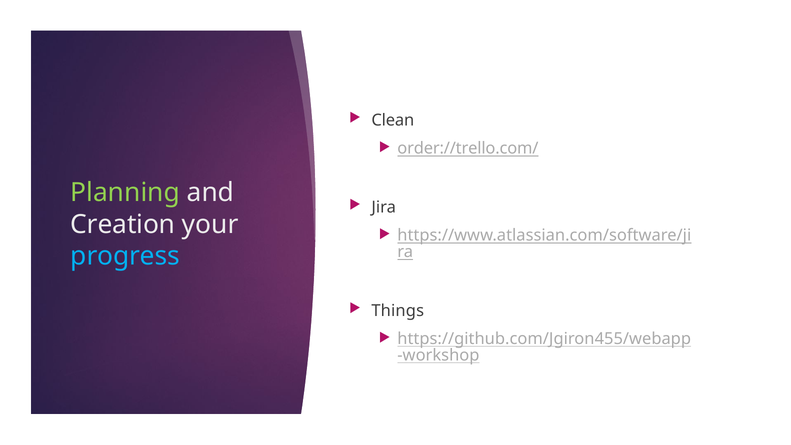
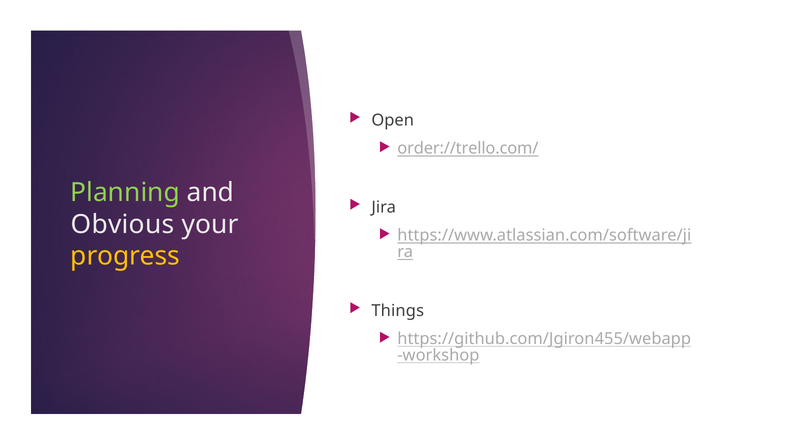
Clean: Clean -> Open (393, 120)
Creation: Creation -> Obvious (123, 224)
progress colour: light blue -> yellow (125, 256)
